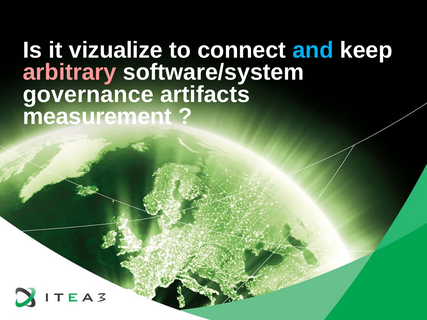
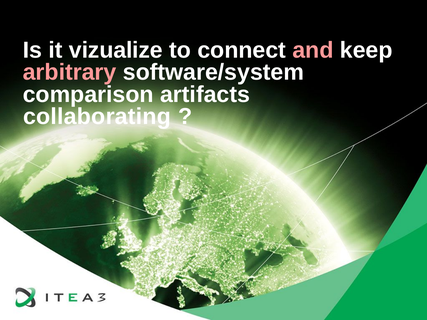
and colour: light blue -> pink (313, 50)
governance: governance -> comparison (88, 95)
measurement: measurement -> collaborating (97, 117)
